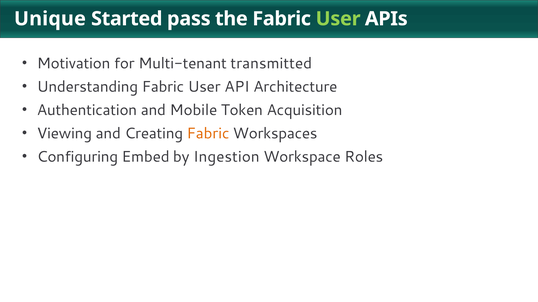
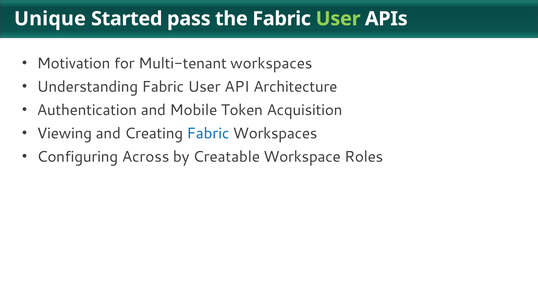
Multi-tenant transmitted: transmitted -> workspaces (271, 63)
Fabric colour: orange -> blue (208, 134)
Embed: Embed -> Across (146, 157)
Ingestion: Ingestion -> Creatable (226, 157)
